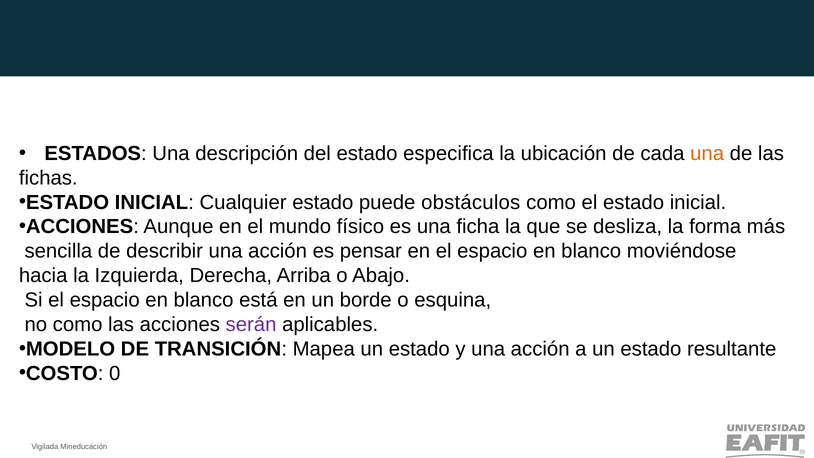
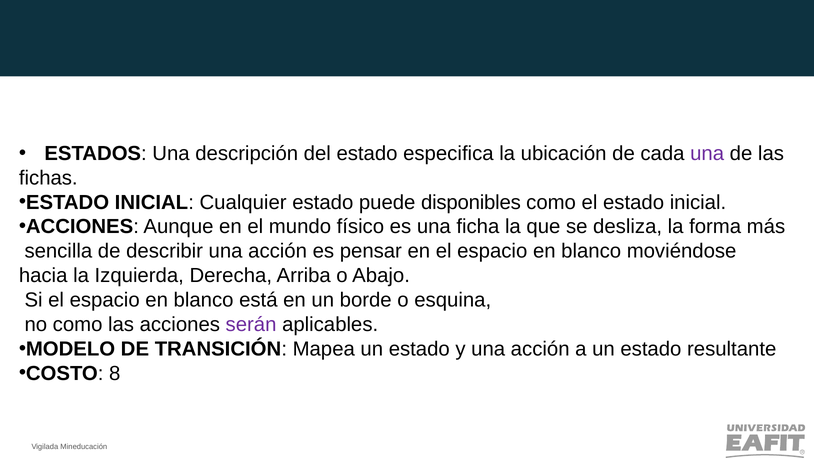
una colour: orange -> purple (707, 153)
obstáculos: obstáculos -> disponibles (471, 202)
0: 0 -> 8 (115, 373)
